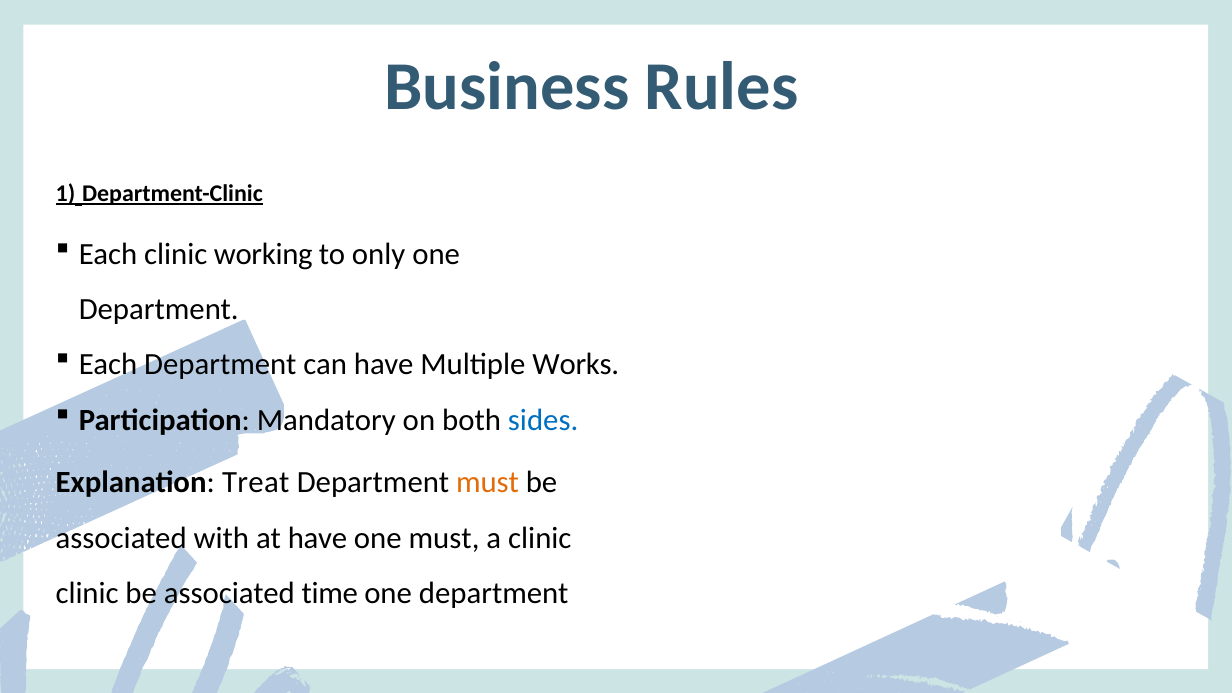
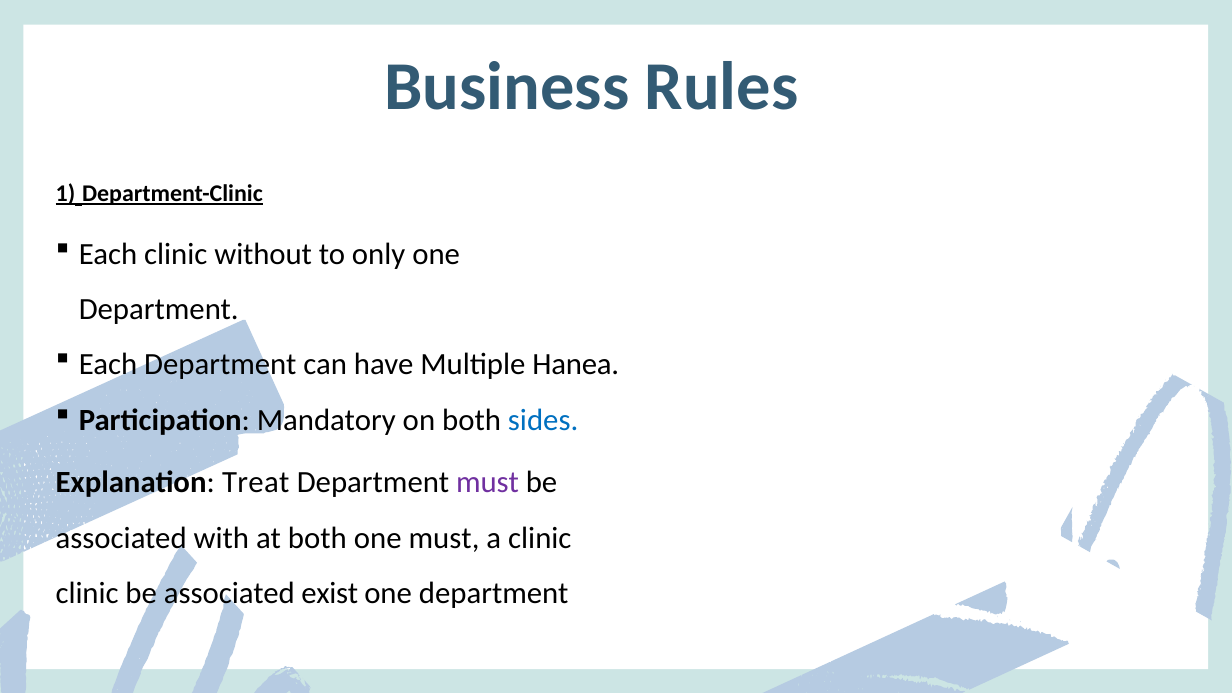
working: working -> without (263, 254)
Works: Works -> Hanea (576, 365)
must colour: orange -> purple (487, 482)
at have: have -> both (317, 538)
time: time -> exist (330, 593)
